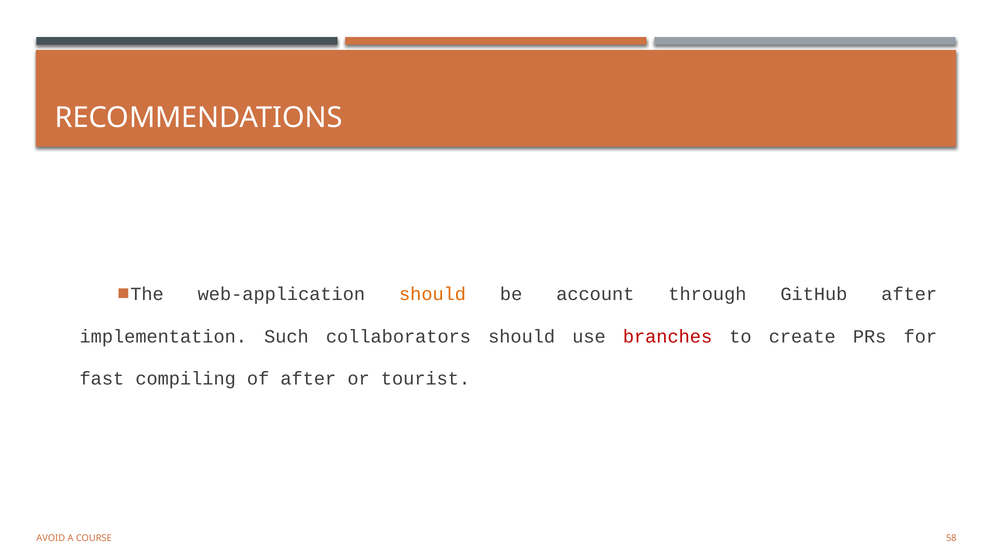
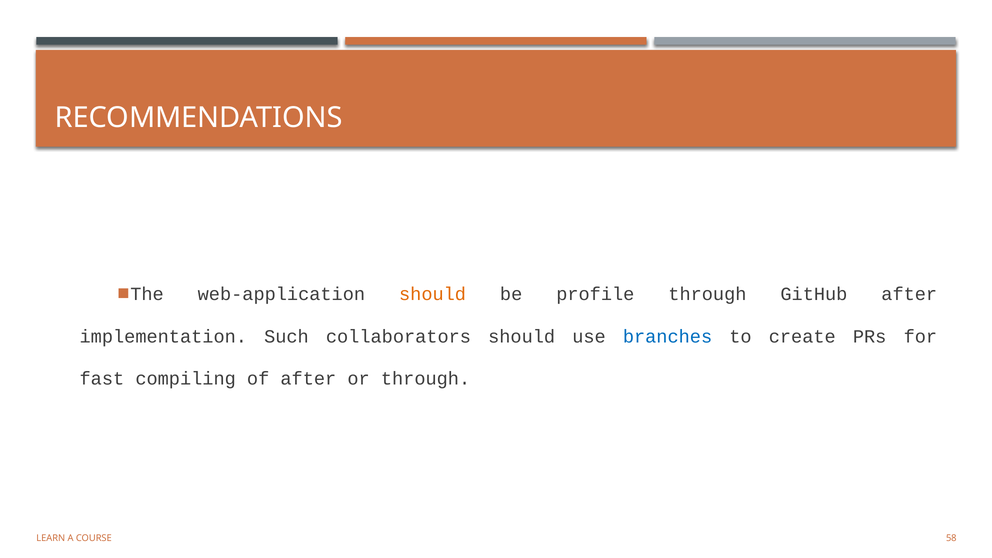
account: account -> profile (595, 294)
branches colour: red -> blue (668, 336)
or tourist: tourist -> through (426, 379)
AVOID: AVOID -> LEARN (51, 538)
